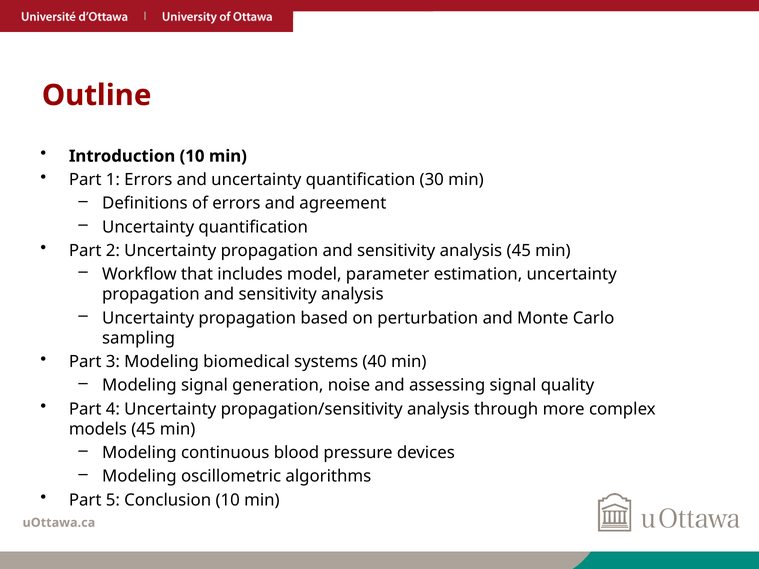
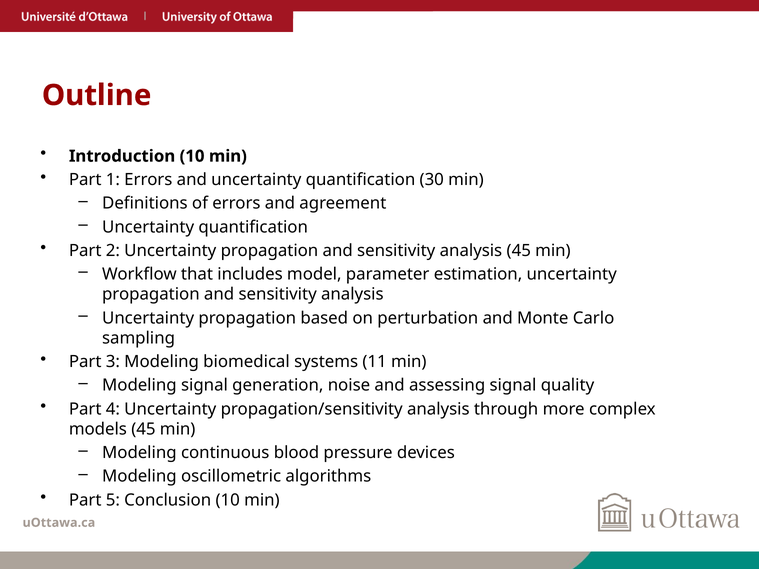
40: 40 -> 11 (375, 362)
